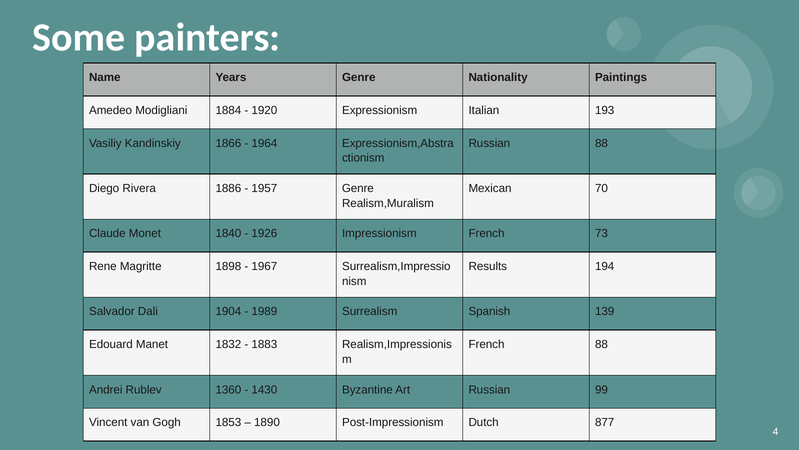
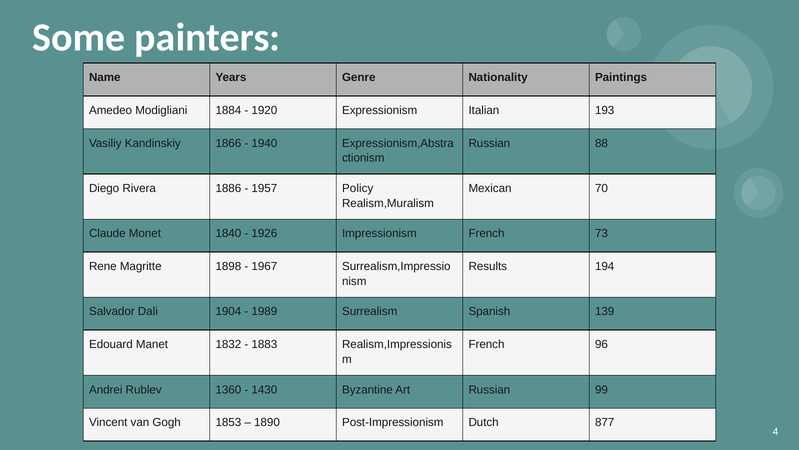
1964: 1964 -> 1940 (264, 143)
1957 Genre: Genre -> Policy (358, 188)
French 88: 88 -> 96 (601, 344)
